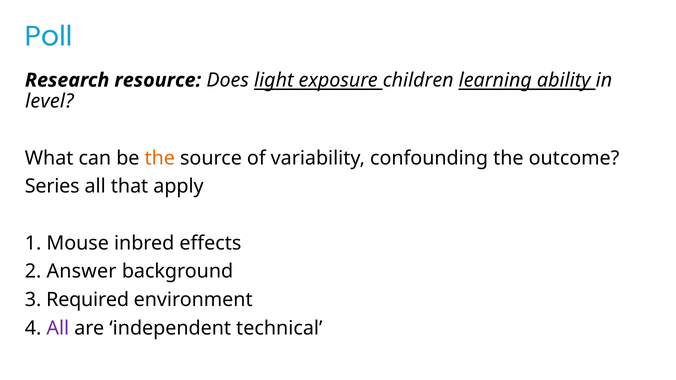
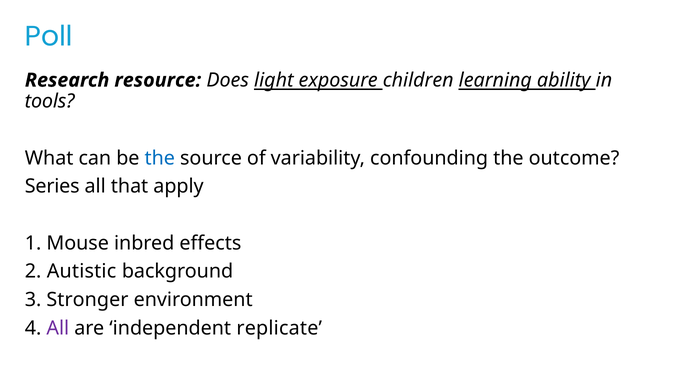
level: level -> tools (50, 102)
the colour: orange -> blue (160, 158)
Answer: Answer -> Autistic (81, 272)
Required: Required -> Stronger (87, 300)
technical: technical -> replicate (279, 328)
